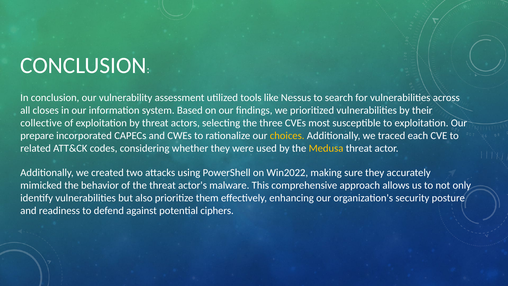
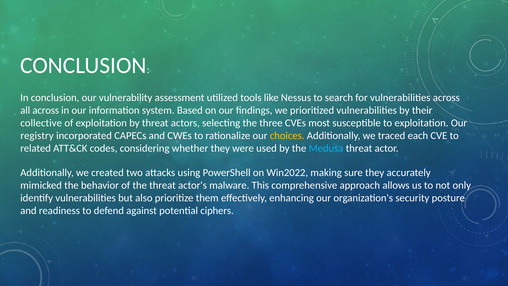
all closes: closes -> across (46, 110)
prepare: prepare -> registry (37, 136)
Medusa colour: yellow -> light blue (326, 148)
